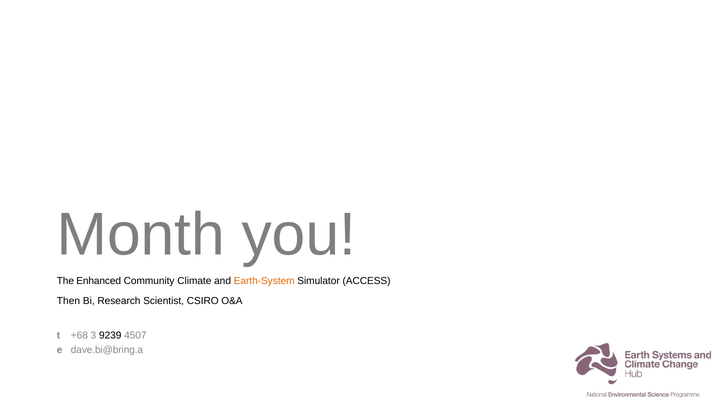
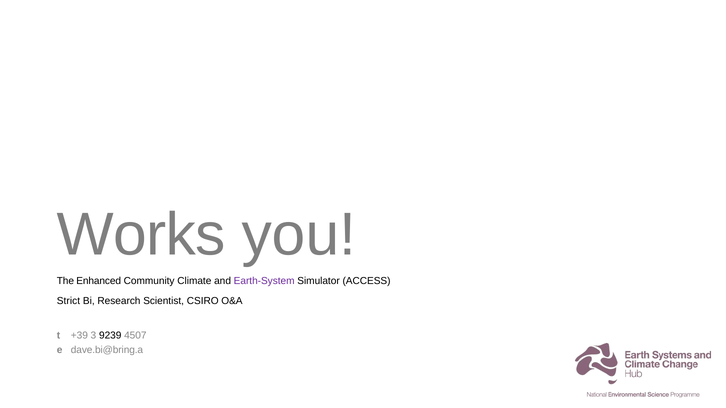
Month: Month -> Works (141, 235)
Earth-System colour: orange -> purple (264, 281)
Then: Then -> Strict (68, 301)
+68: +68 -> +39 (79, 336)
